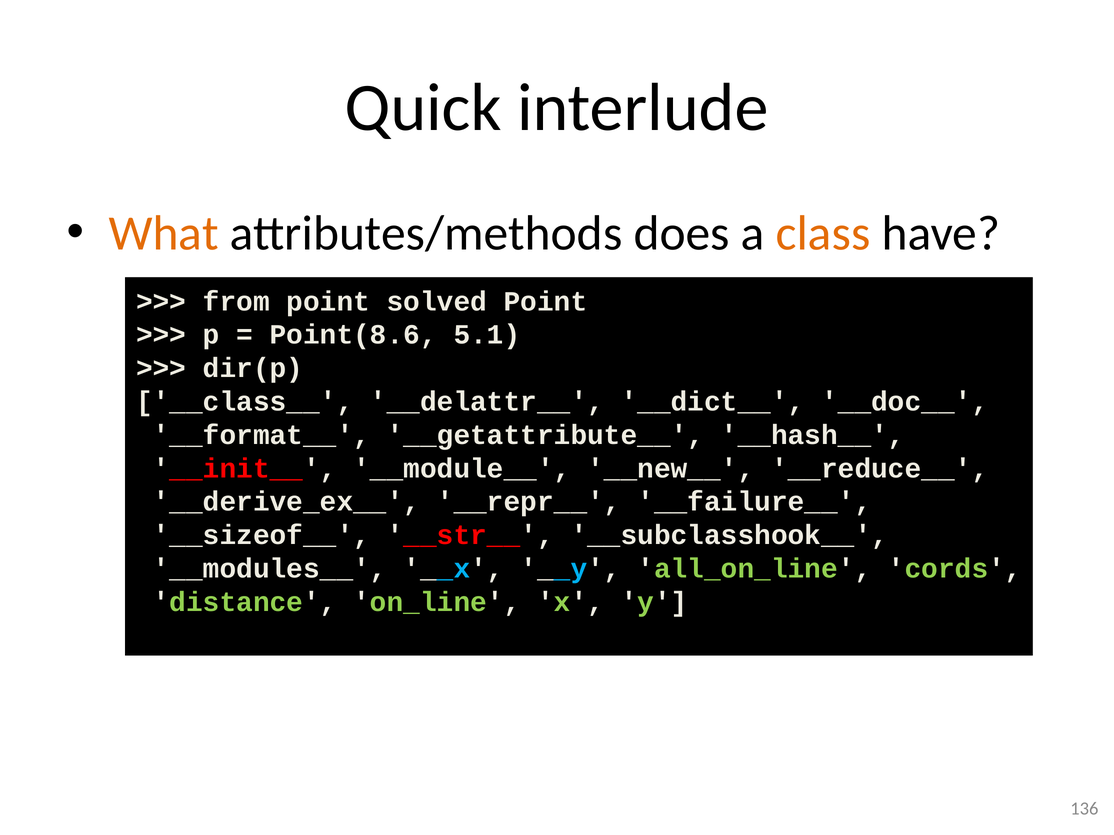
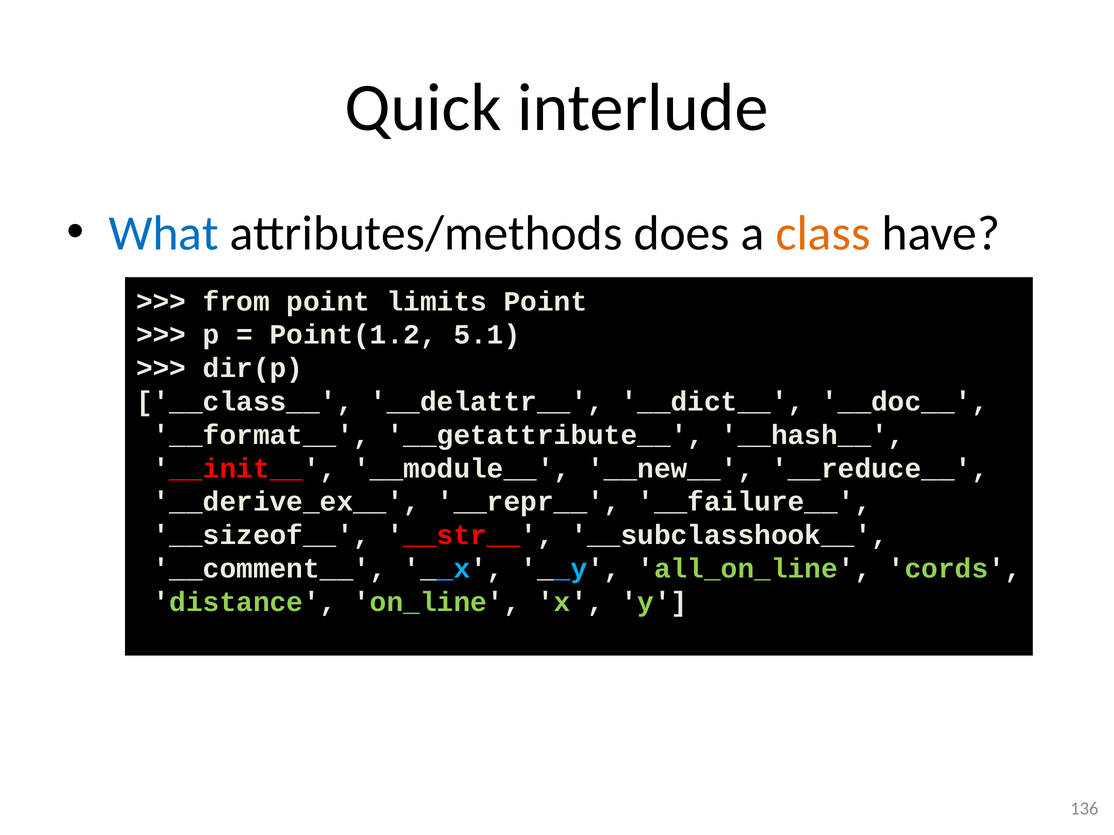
What colour: orange -> blue (164, 234)
solved: solved -> limits (437, 302)
Point(8.6: Point(8.6 -> Point(1.2 (353, 335)
__modules__: __modules__ -> __comment__ (270, 569)
